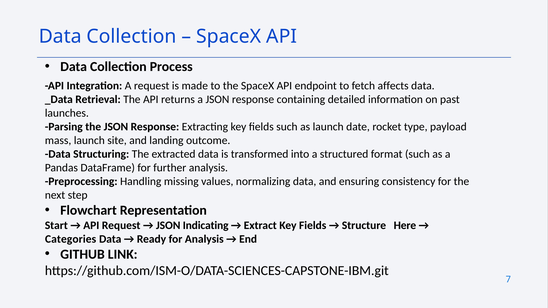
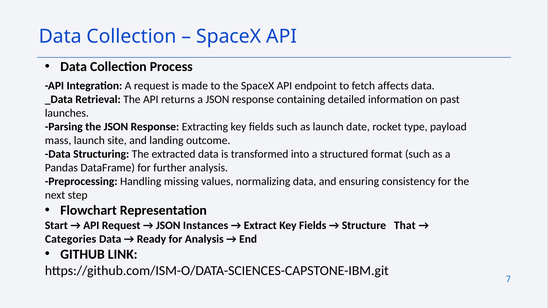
Indicating: Indicating -> Instances (206, 225)
Here: Here -> That (405, 225)
